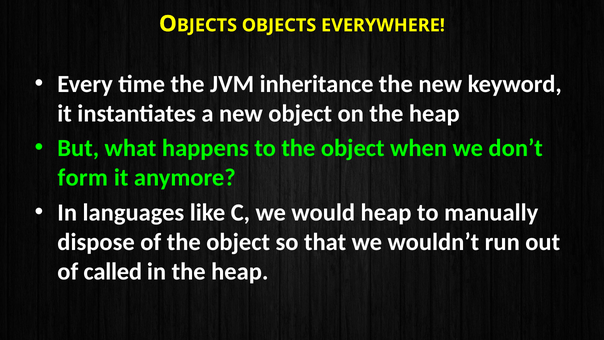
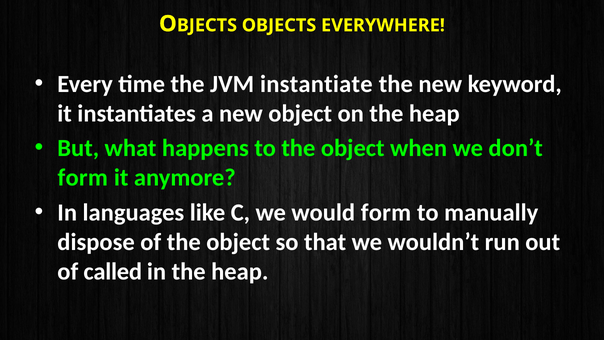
inheritance: inheritance -> instantiate (316, 84)
would heap: heap -> form (386, 212)
